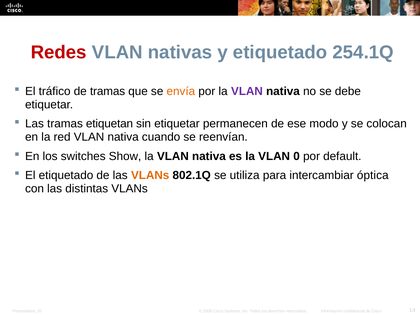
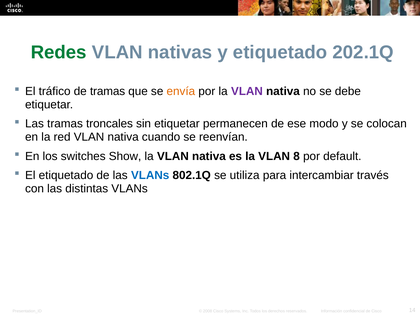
Redes colour: red -> green (59, 52)
254.1Q: 254.1Q -> 202.1Q (363, 52)
etiquetan: etiquetan -> troncales (110, 124)
0: 0 -> 8 (297, 156)
VLANs colour: orange -> blue (150, 175)
óptica: óptica -> través (373, 175)
